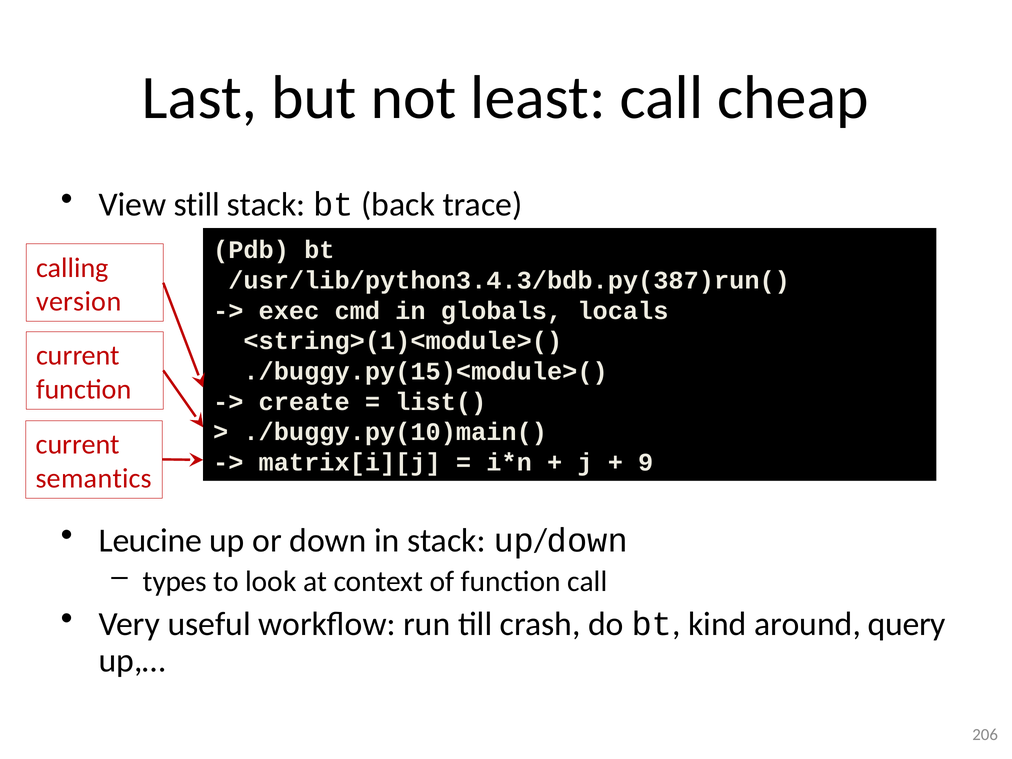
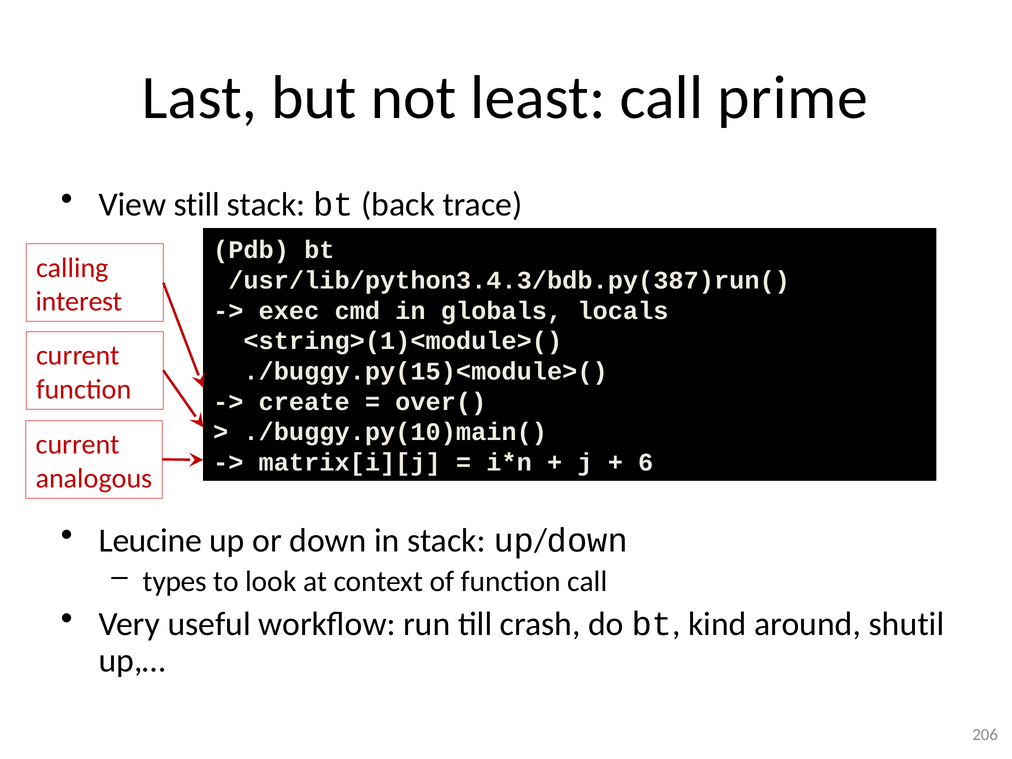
cheap: cheap -> prime (793, 98)
version: version -> interest (79, 302)
list(: list( -> over( (441, 402)
9: 9 -> 6 (646, 463)
semantics: semantics -> analogous (94, 478)
query: query -> shutil (907, 624)
